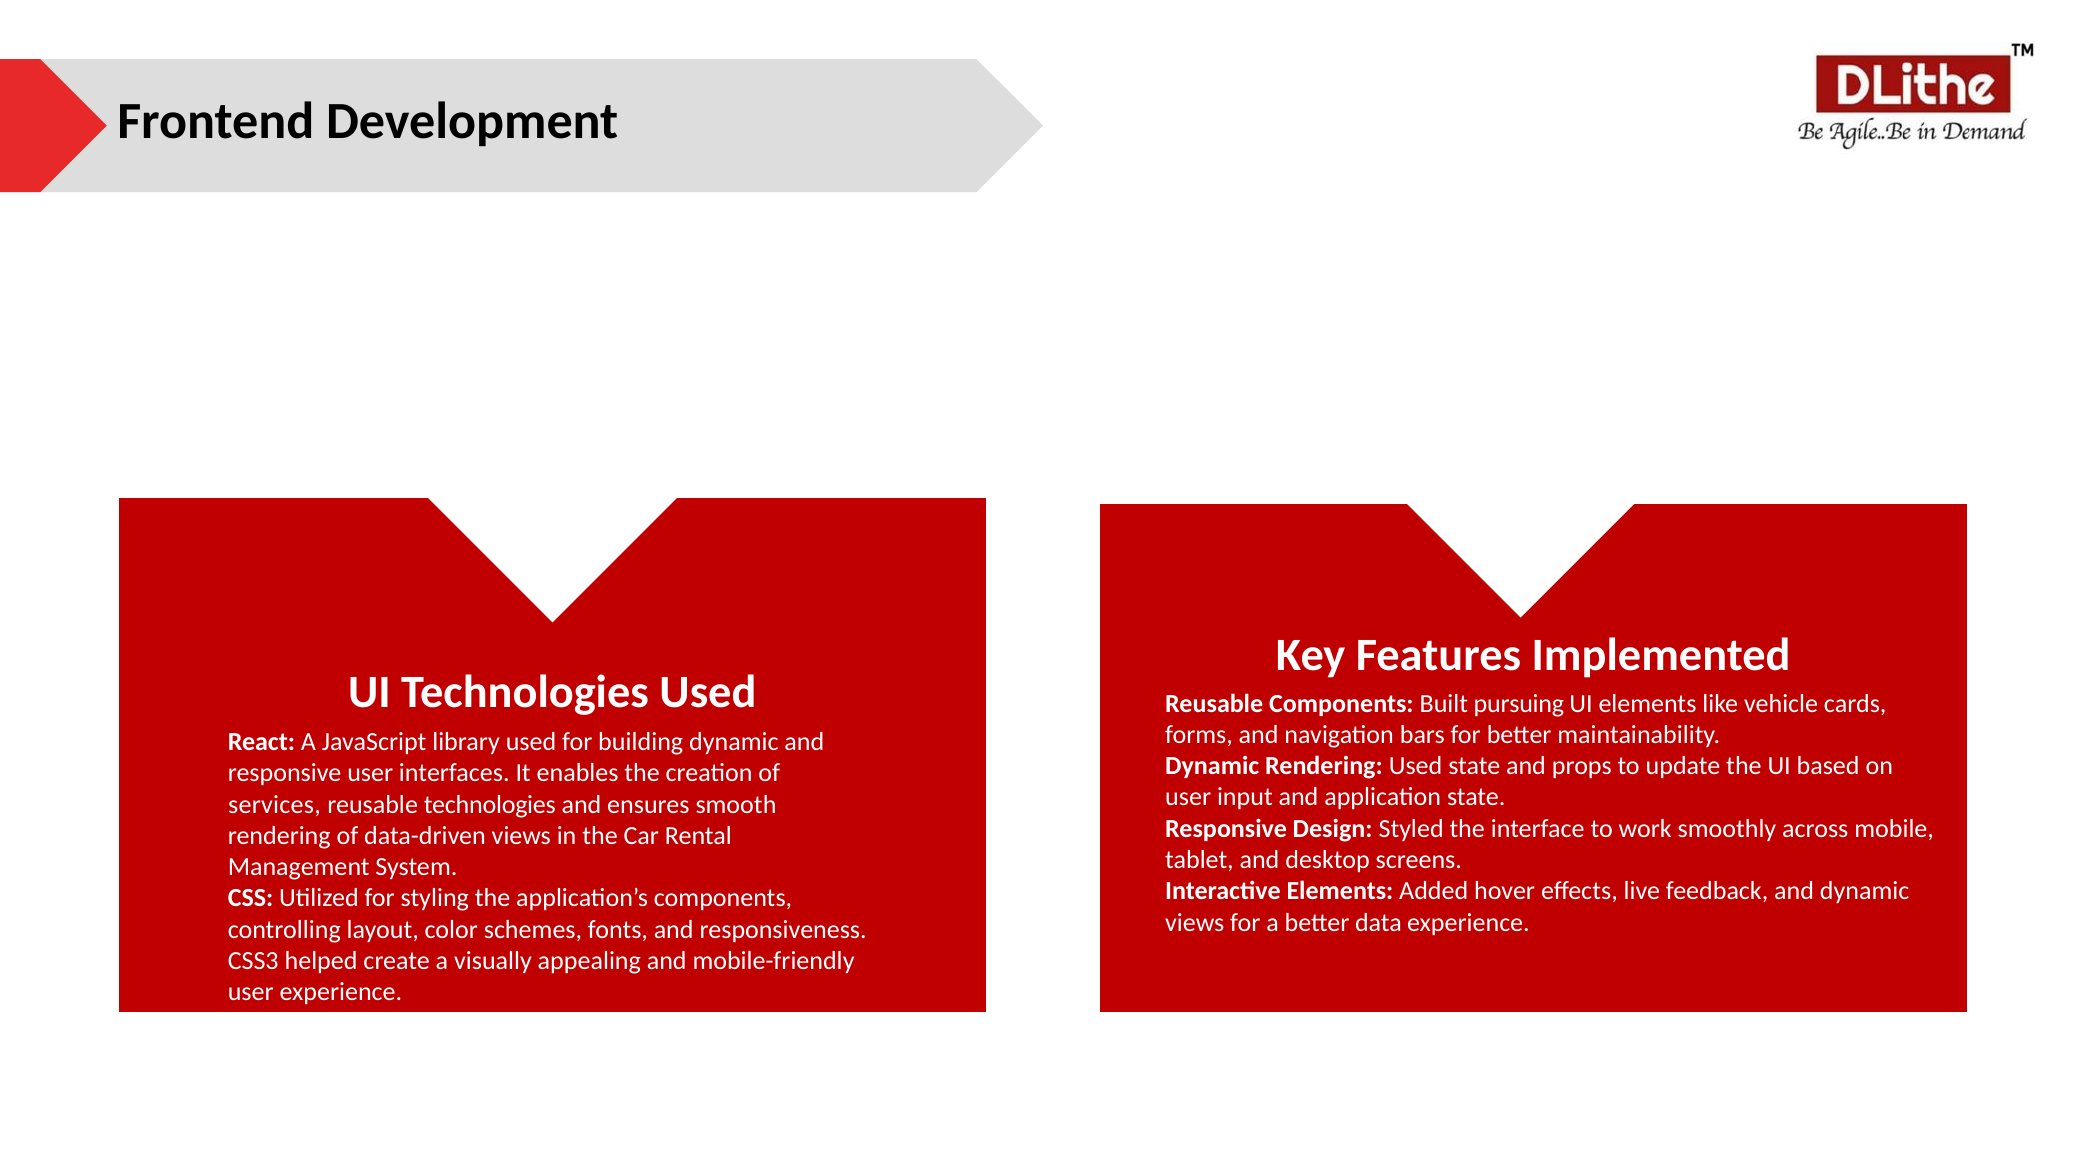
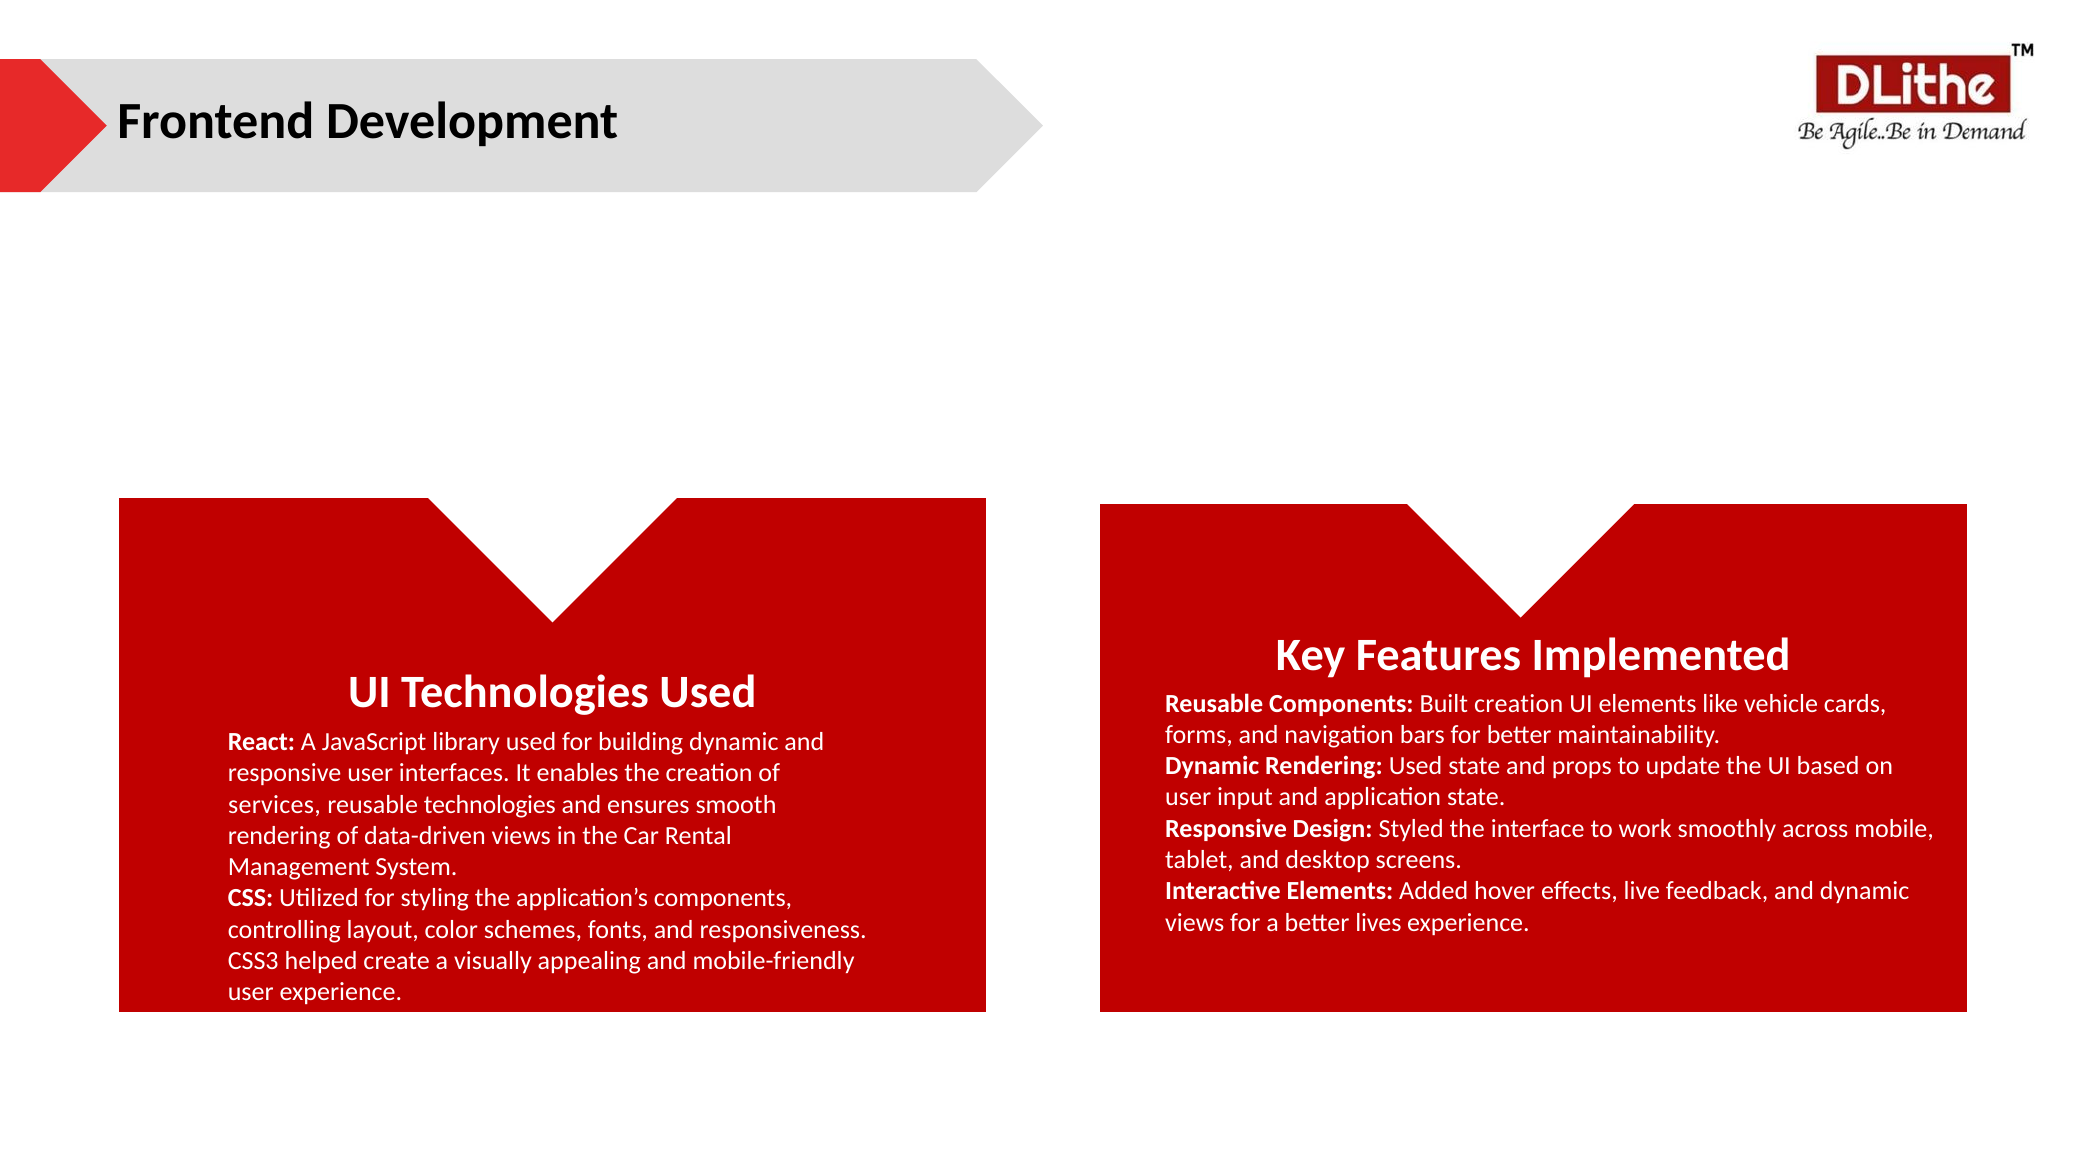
Built pursuing: pursuing -> creation (1519, 704)
data: data -> lives (1378, 923)
